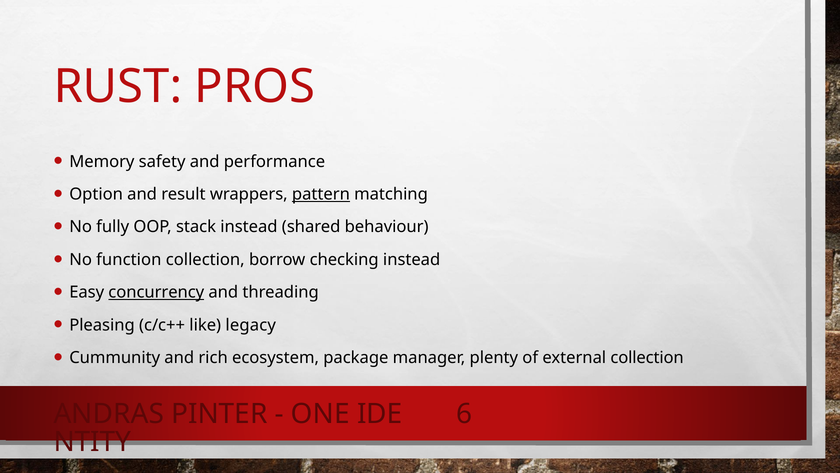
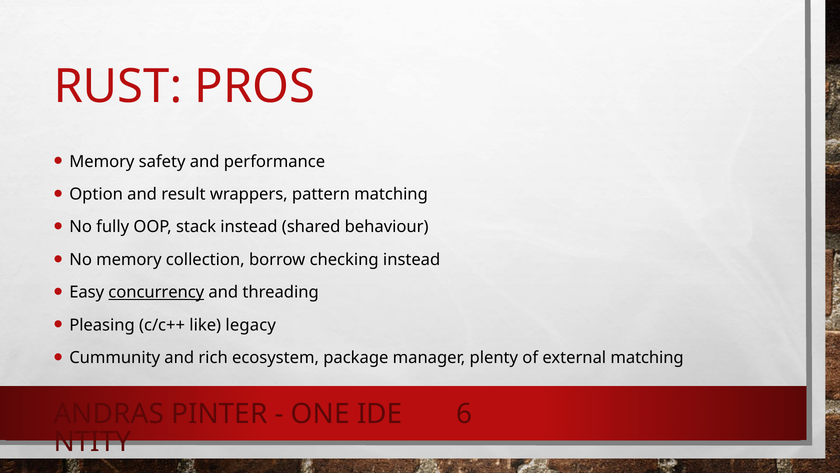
pattern underline: present -> none (321, 194)
No function: function -> memory (129, 259)
external collection: collection -> matching (647, 357)
